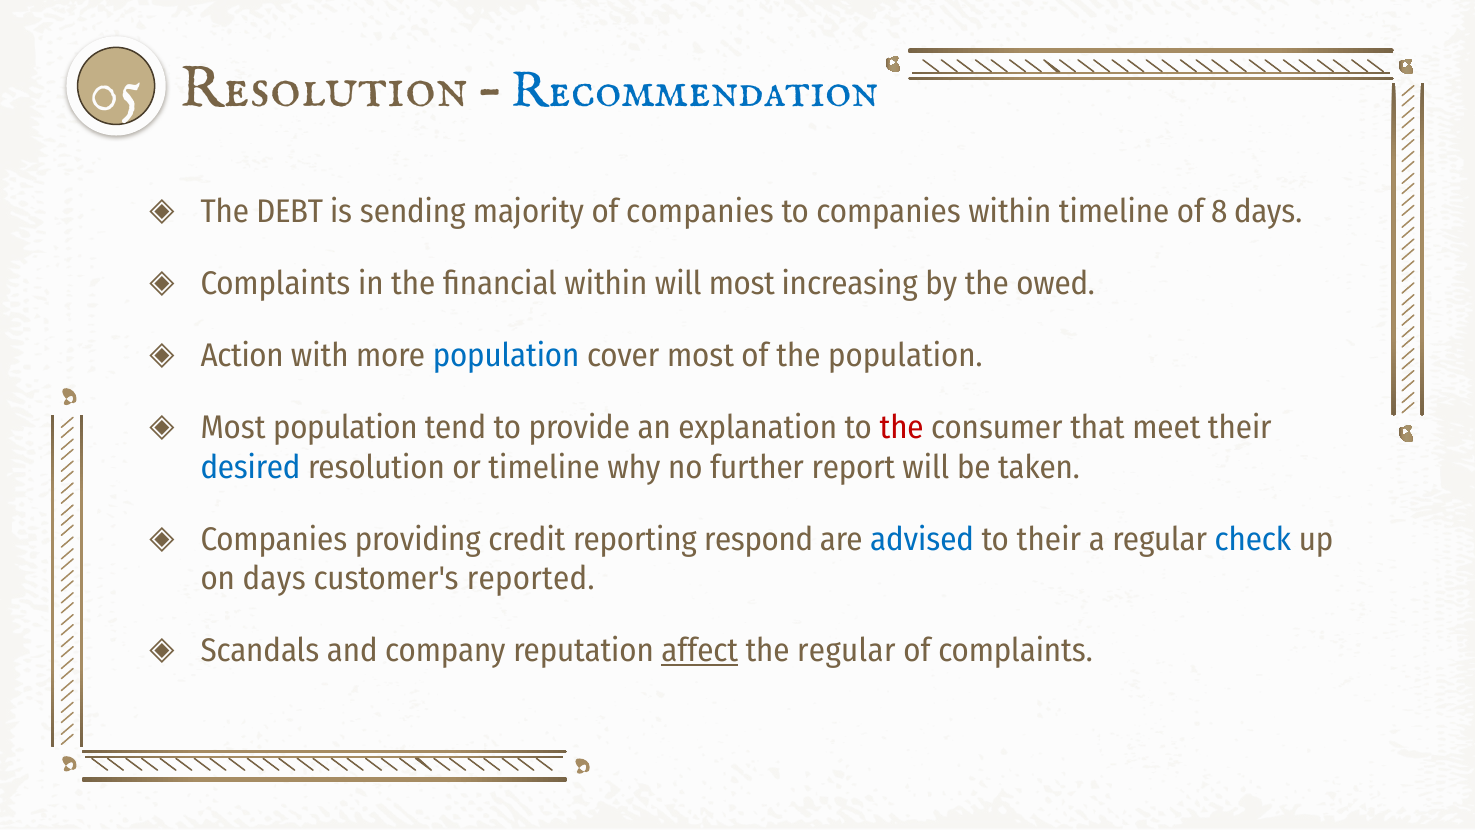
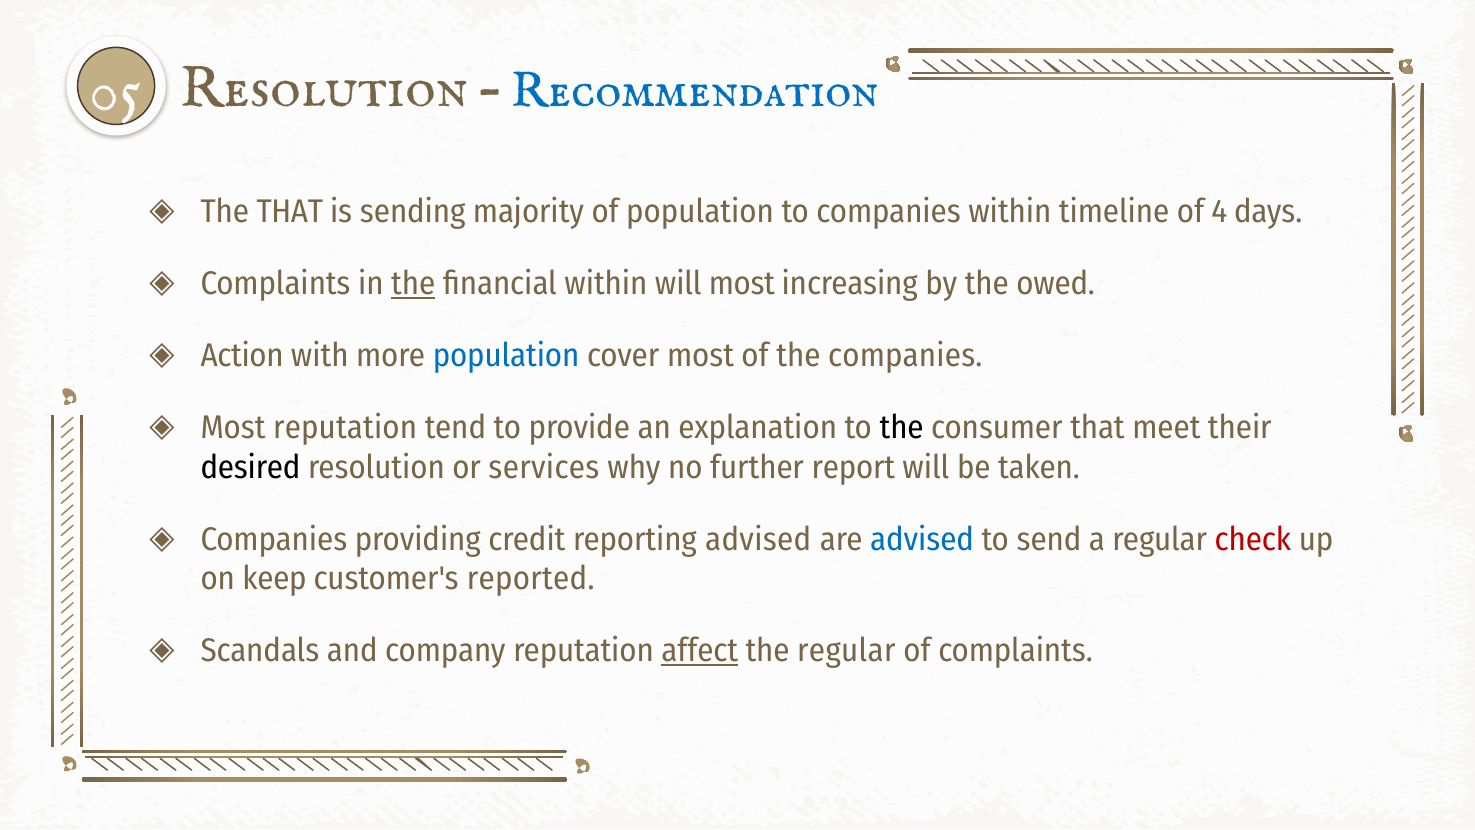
The DEBT: DEBT -> THAT (290, 212)
of companies: companies -> population (700, 212)
8: 8 -> 4 (1219, 212)
the underline: none -> present (413, 284)
the population: population -> companies (905, 356)
Most population: population -> reputation (345, 428)
the colour: red -> black (902, 428)
desired colour: blue -> black (251, 467)
or timeline: timeline -> services (544, 467)
reporting respond: respond -> advised (758, 539)
to their: their -> send (1049, 539)
check colour: blue -> red (1253, 539)
on days: days -> keep (275, 579)
